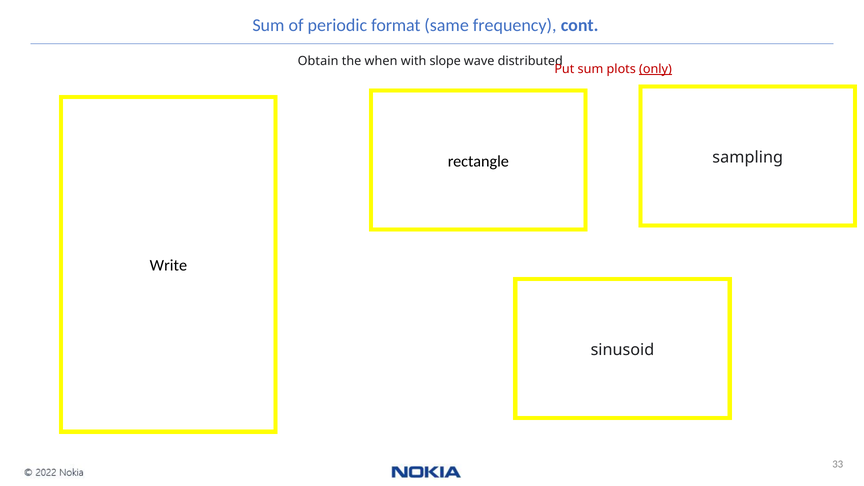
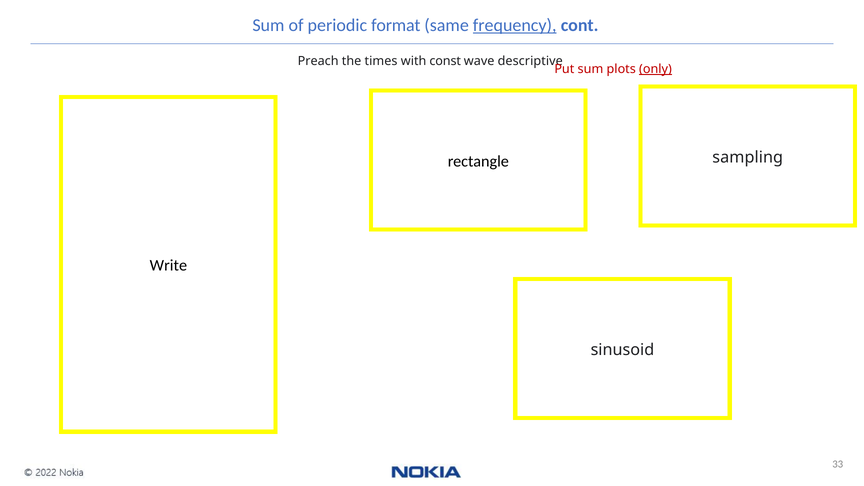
frequency underline: none -> present (515, 25)
Obtain: Obtain -> Preach (318, 61)
when: when -> times (381, 61)
slope: slope -> const (445, 61)
distributed: distributed -> descriptive (530, 61)
